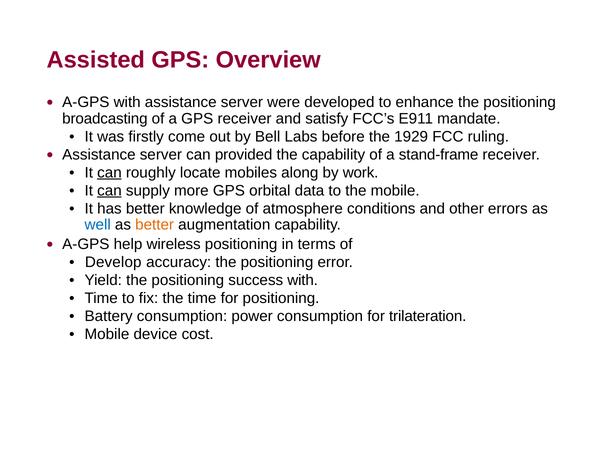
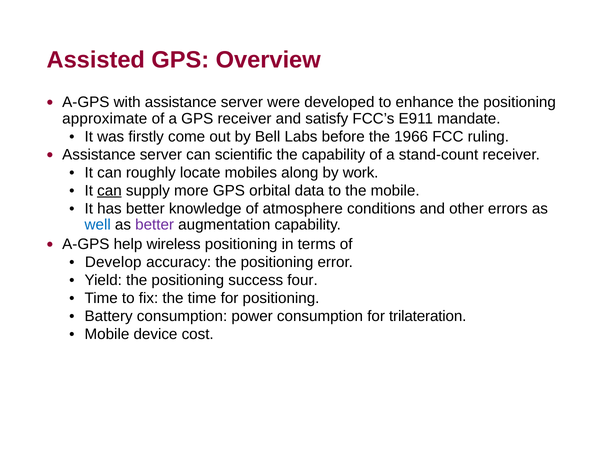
broadcasting: broadcasting -> approximate (105, 119)
1929: 1929 -> 1966 (411, 137)
provided: provided -> scientific (244, 155)
stand-frame: stand-frame -> stand-count (439, 155)
can underline: present -> none (109, 173)
better colour: orange -> purple (155, 225)
success with: with -> four (303, 280)
